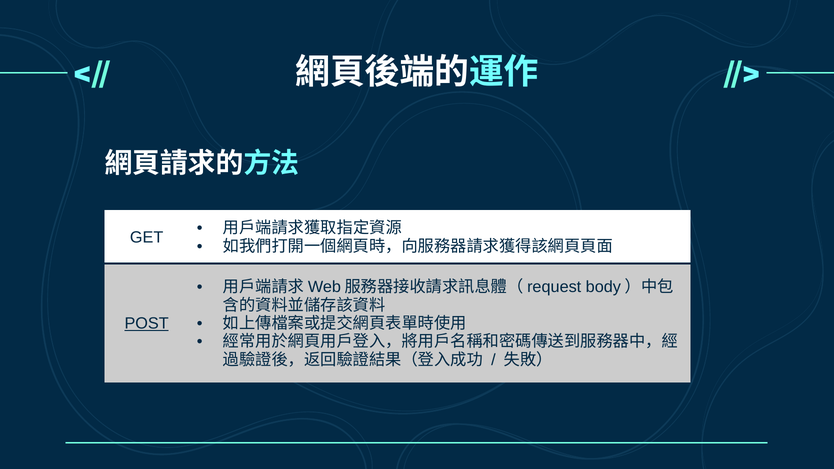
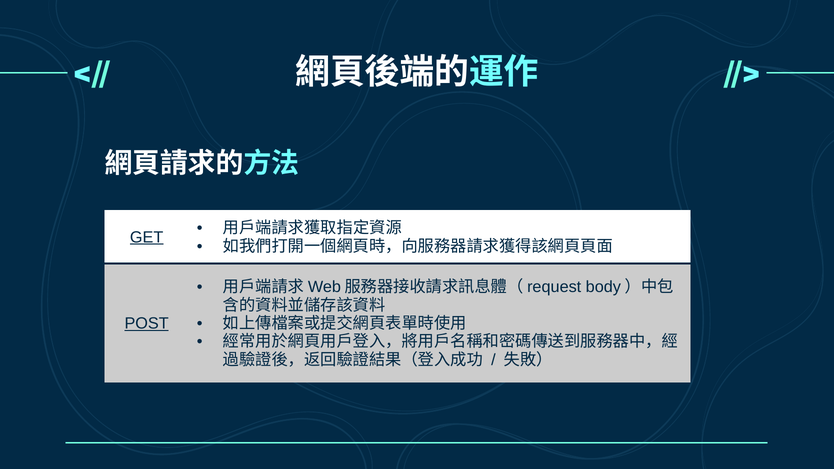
GET underline: none -> present (147, 237)
